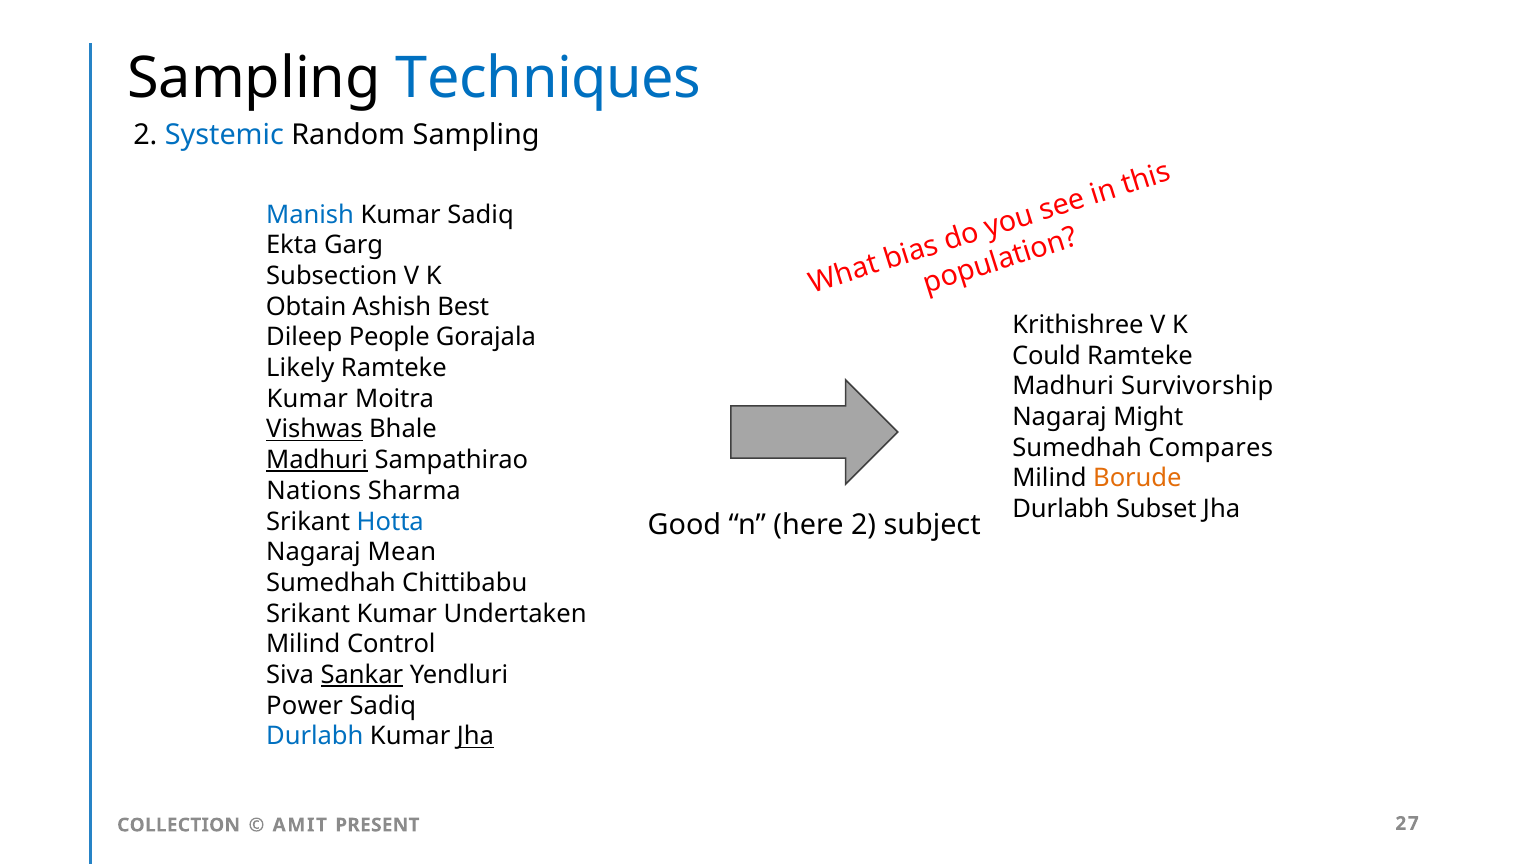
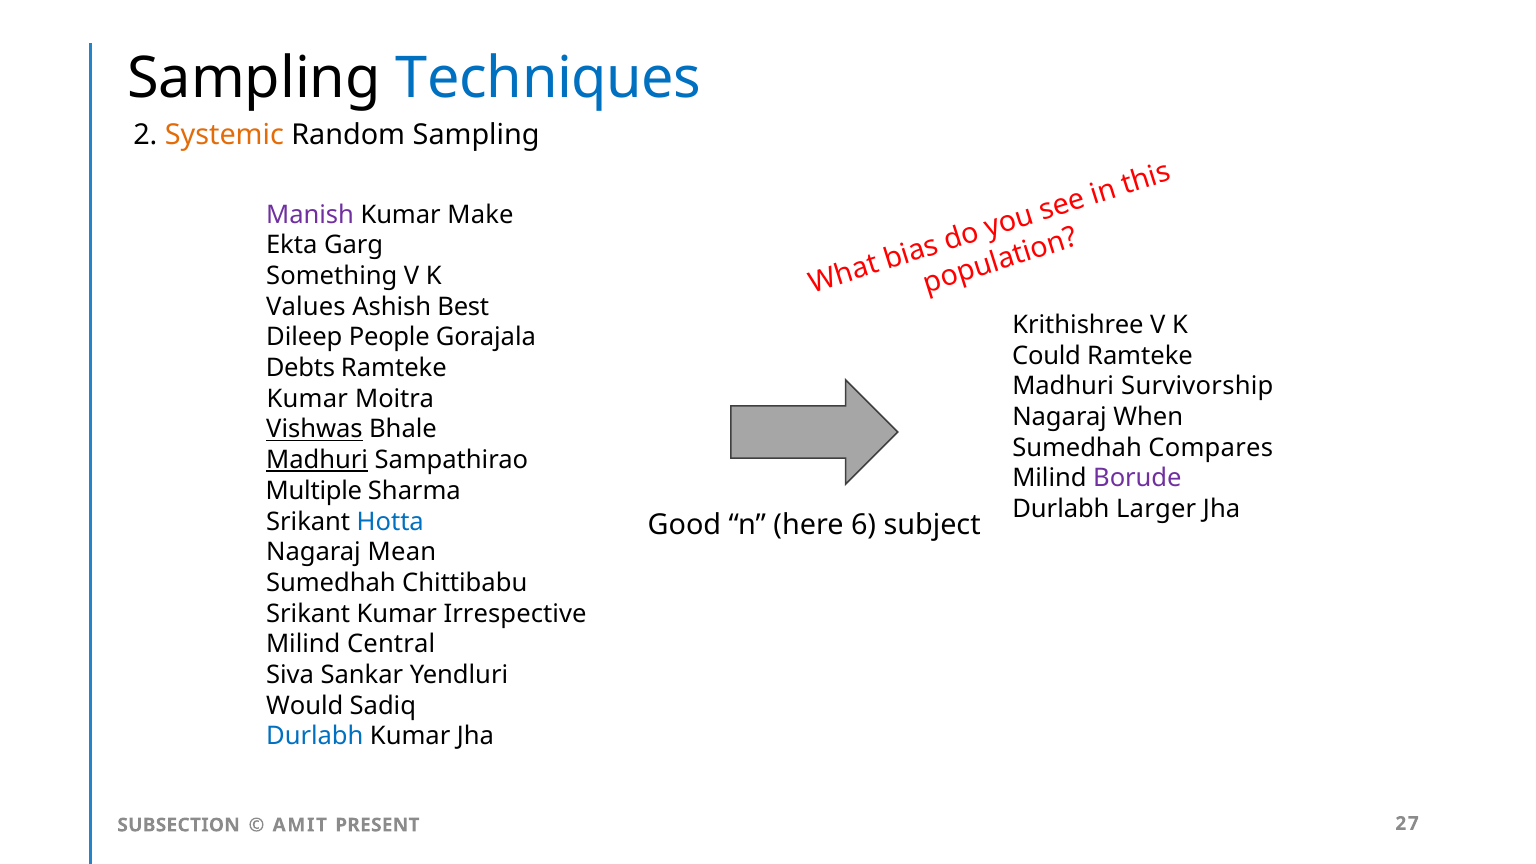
Systemic colour: blue -> orange (224, 135)
Manish colour: blue -> purple (310, 215)
Kumar Sadiq: Sadiq -> Make (480, 215)
Subsection: Subsection -> Something (332, 276)
Obtain: Obtain -> Values (306, 307)
Likely: Likely -> Debts (300, 368)
Might: Might -> When (1148, 417)
Borude colour: orange -> purple (1137, 478)
Nations: Nations -> Multiple (314, 491)
Subset: Subset -> Larger (1156, 509)
here 2: 2 -> 6 (864, 525)
Undertaken: Undertaken -> Irrespective (515, 614)
Control: Control -> Central (391, 644)
Sankar underline: present -> none (362, 675)
Power: Power -> Would (305, 706)
Jha underline: present -> none (475, 737)
COLLECTION: COLLECTION -> SUBSECTION (179, 825)
